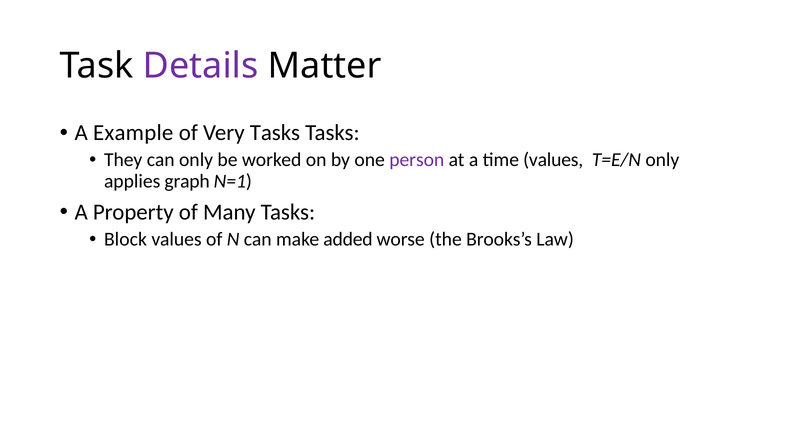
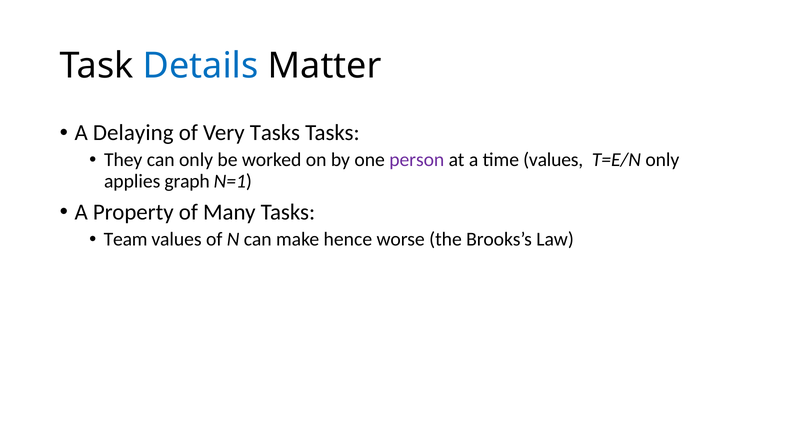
Details colour: purple -> blue (201, 66)
Example: Example -> Delaying (133, 133)
Block: Block -> Team (126, 239)
added: added -> hence (348, 239)
